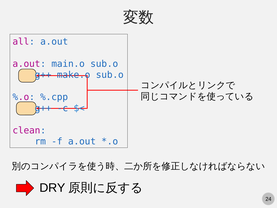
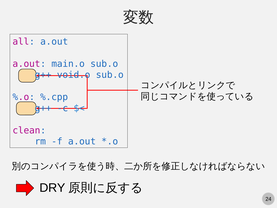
make.o: make.o -> void.o (74, 75)
